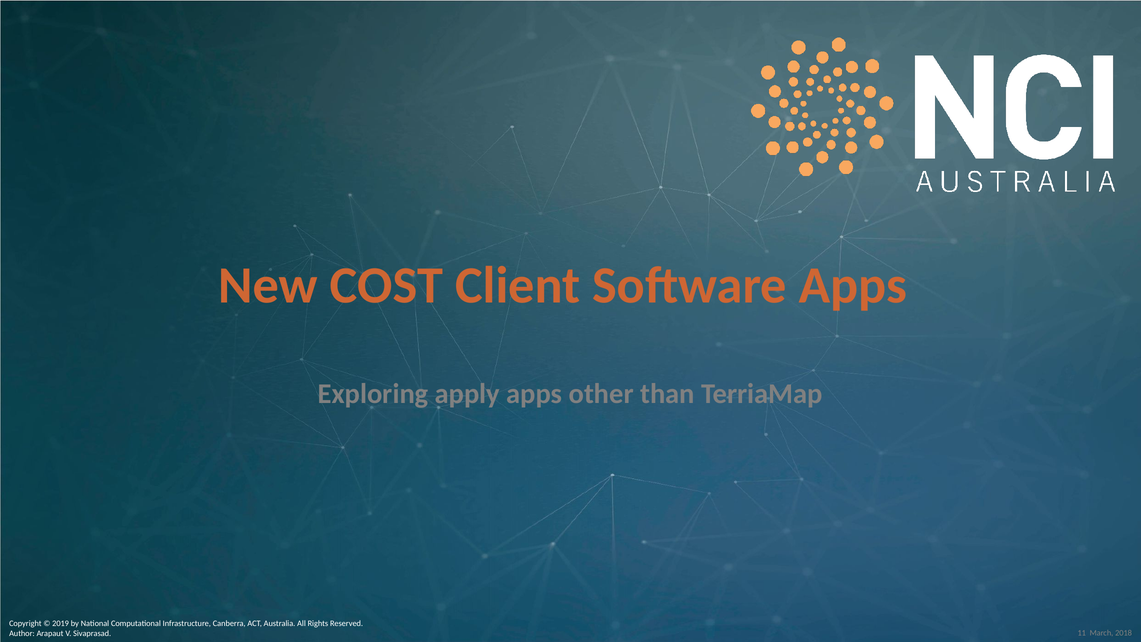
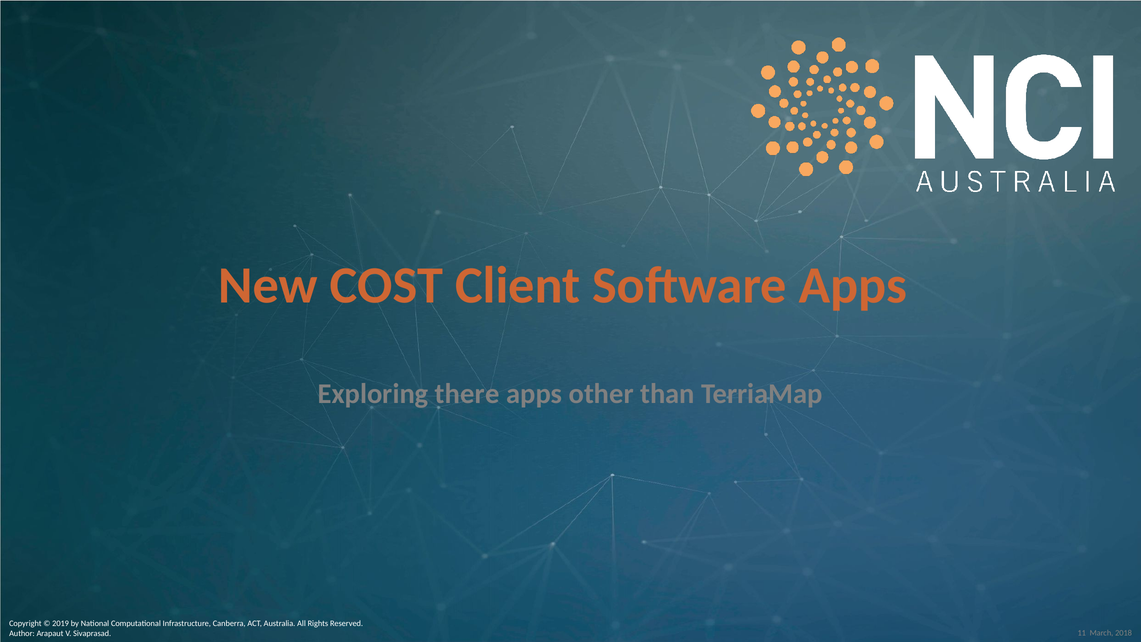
apply: apply -> there (467, 394)
